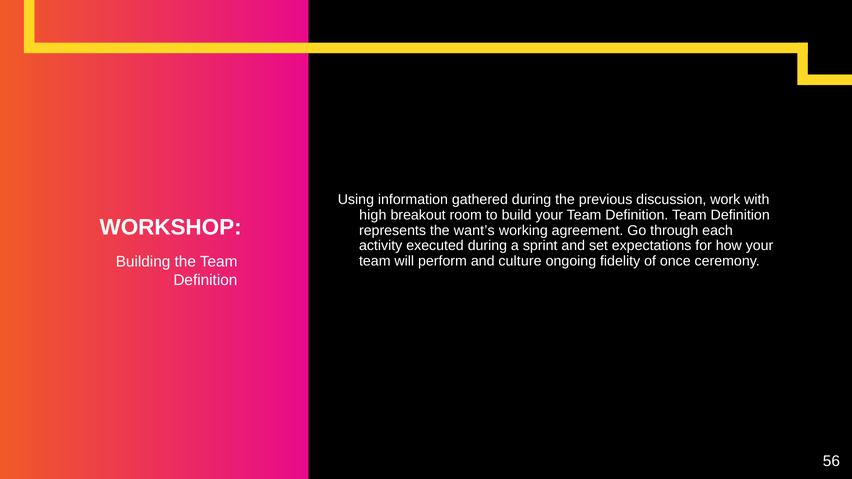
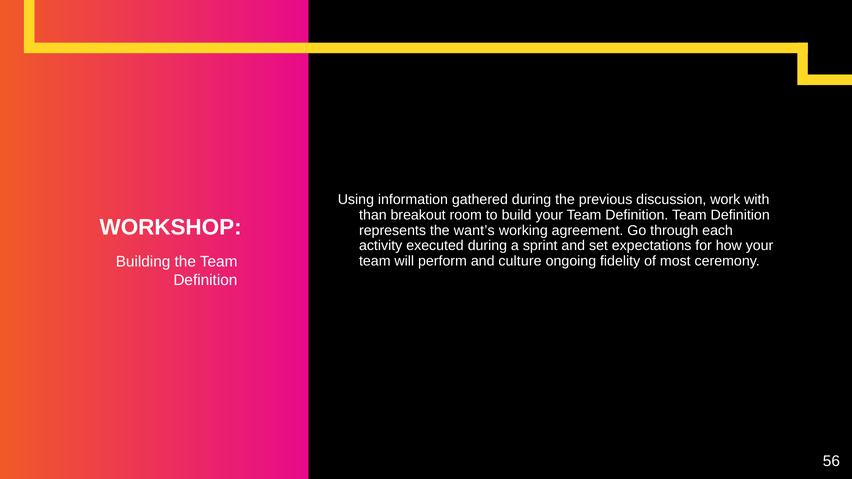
high: high -> than (373, 215)
once: once -> most (675, 261)
